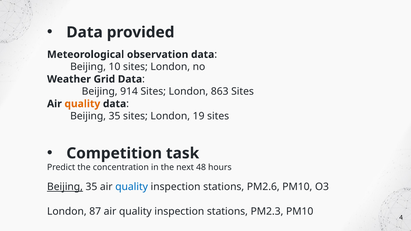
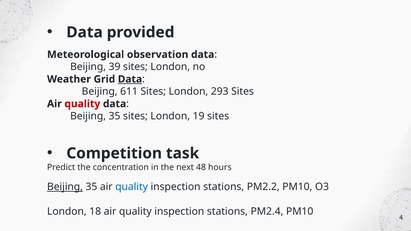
10: 10 -> 39 (115, 67)
Data underline: none -> present (130, 79)
914: 914 -> 611 (129, 92)
863: 863 -> 293 (220, 92)
quality colour: orange -> red (82, 104)
PM2.6: PM2.6 -> PM2.2 (263, 187)
87: 87 -> 18 (95, 212)
PM2.3: PM2.3 -> PM2.4 (267, 212)
